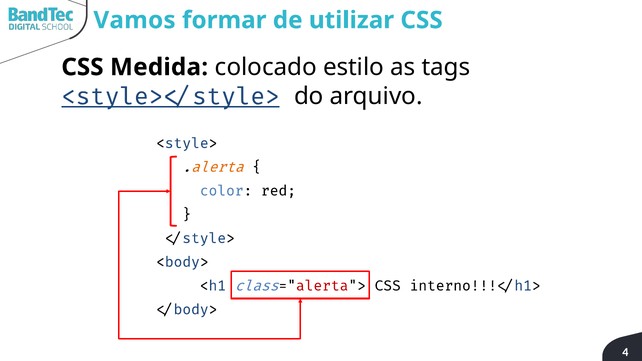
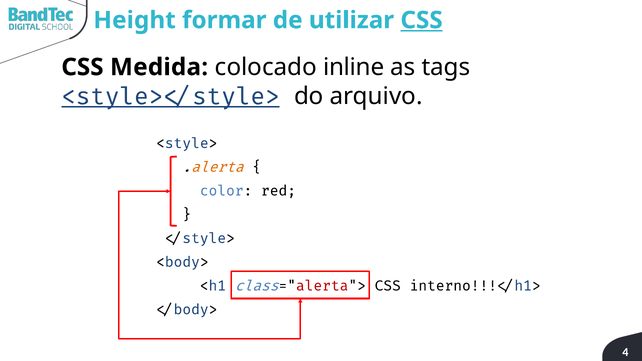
Vamos: Vamos -> Height (135, 20)
CSS underline: none -> present (422, 20)
estilo: estilo -> inline (354, 67)
